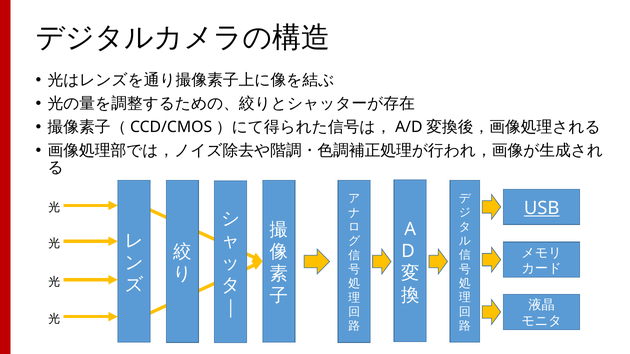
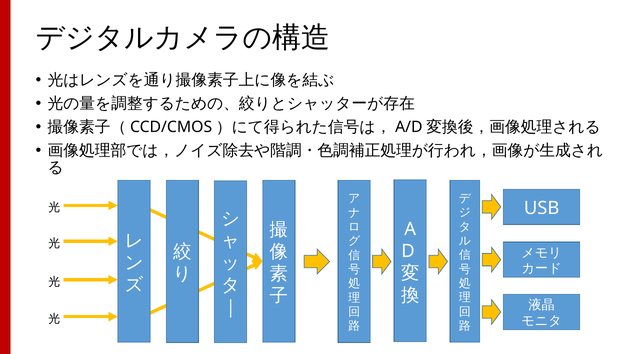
USB underline: present -> none (542, 208)
